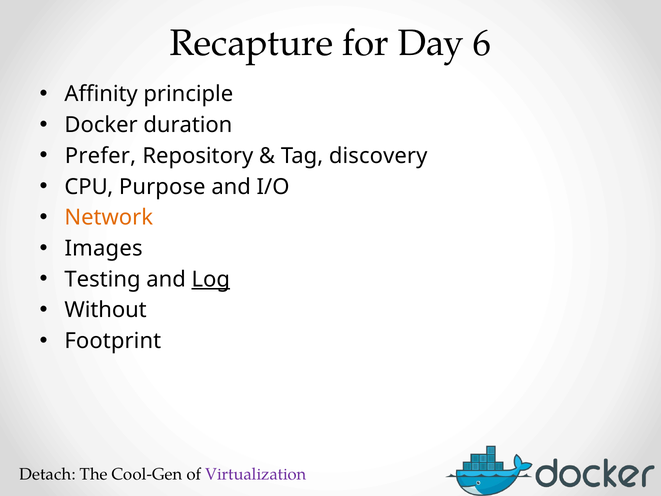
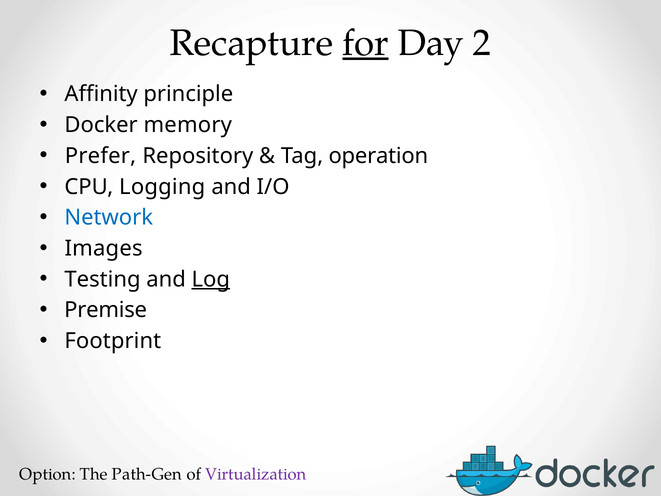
for underline: none -> present (366, 43)
6: 6 -> 2 (482, 43)
duration: duration -> memory (188, 125)
discovery: discovery -> operation (378, 156)
Purpose: Purpose -> Logging (162, 187)
Network colour: orange -> blue (109, 218)
Without: Without -> Premise (106, 310)
Detach: Detach -> Option (48, 474)
Cool-Gen: Cool-Gen -> Path-Gen (147, 474)
